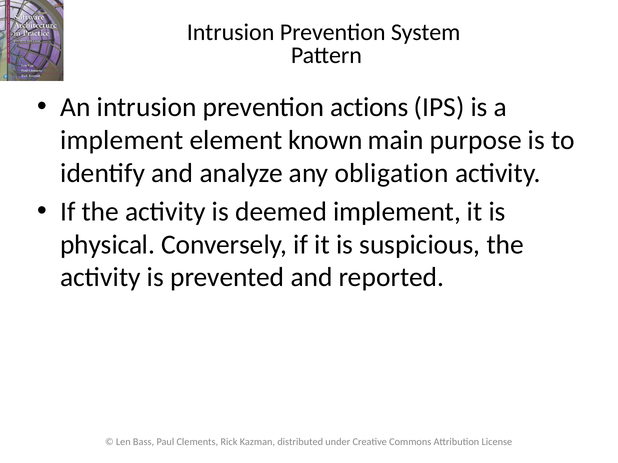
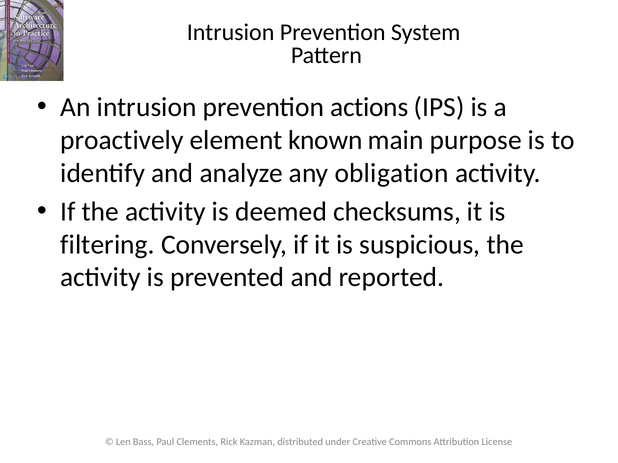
implement: implement -> proactively (122, 140)
deemed implement: implement -> checksums (397, 212)
physical: physical -> filtering (108, 245)
